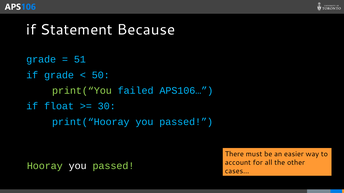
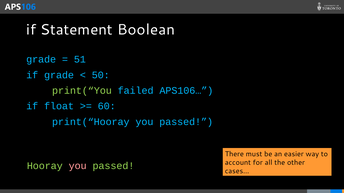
Because: Because -> Boolean (146, 30)
30: 30 -> 60 (107, 106)
you colour: white -> pink (78, 166)
